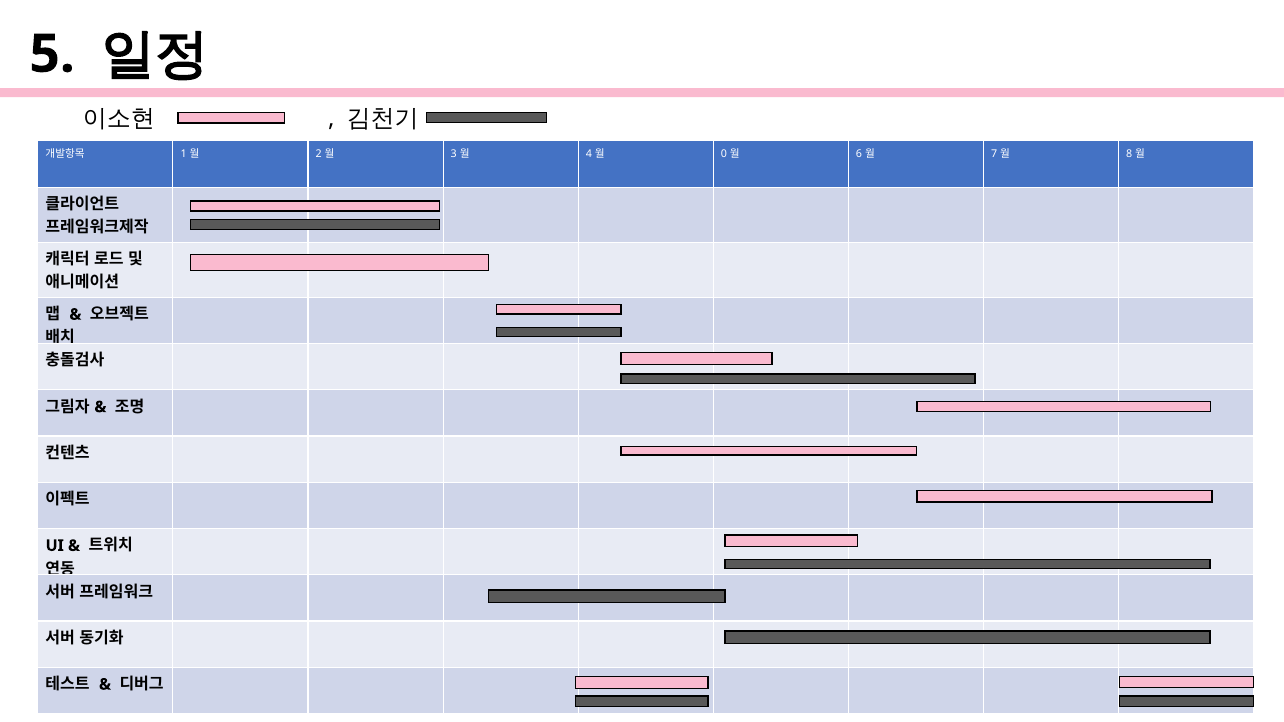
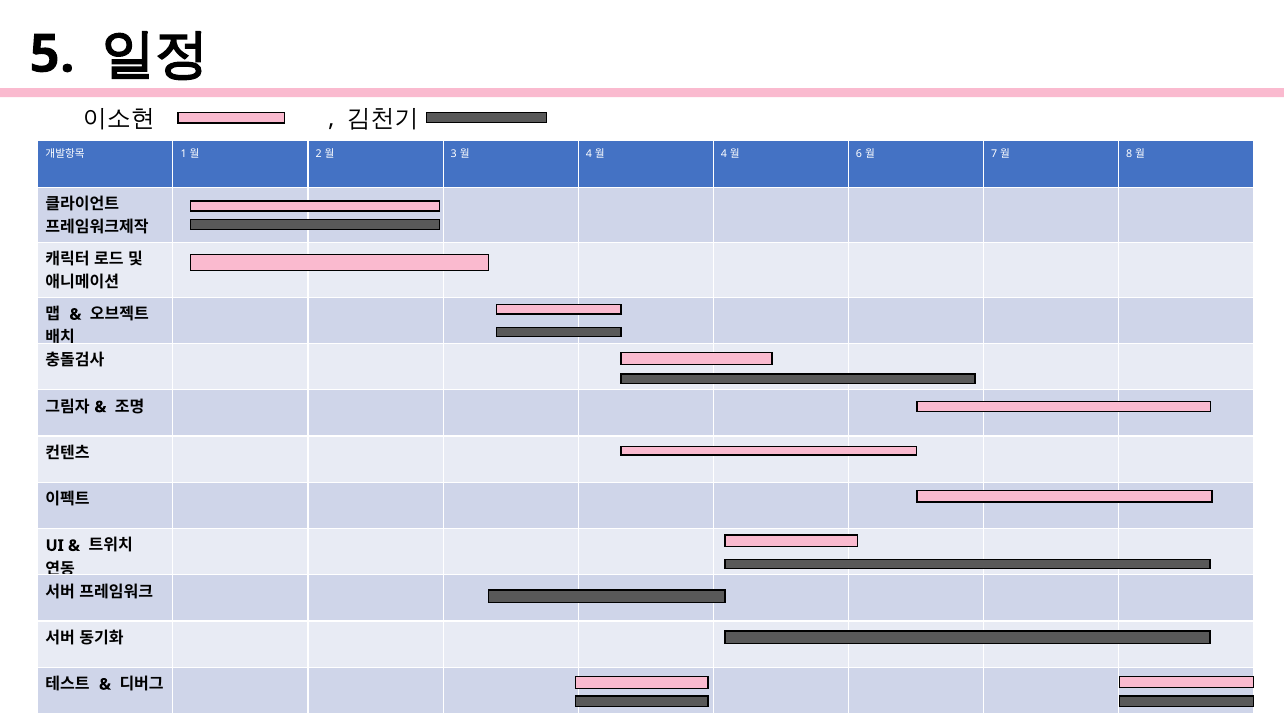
0: 0 -> 4 (724, 154)
